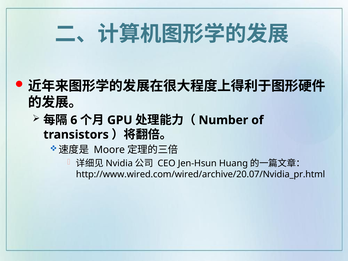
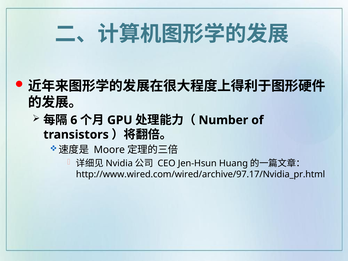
http://www.wired.com/wired/archive/20.07/Nvidia_pr.html: http://www.wired.com/wired/archive/20.07/Nvidia_pr.html -> http://www.wired.com/wired/archive/97.17/Nvidia_pr.html (201, 174)
